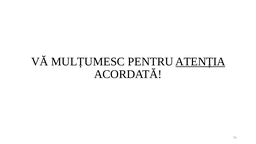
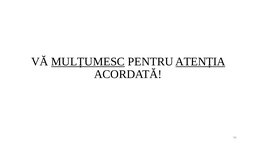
MULȚUMESC underline: none -> present (88, 62)
